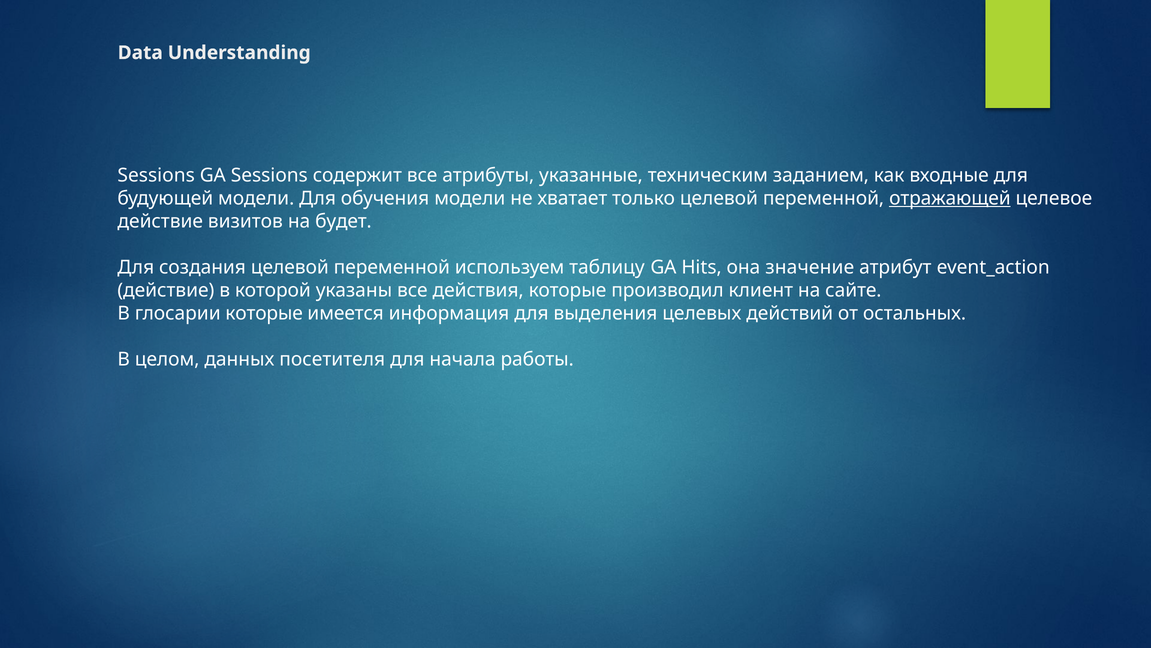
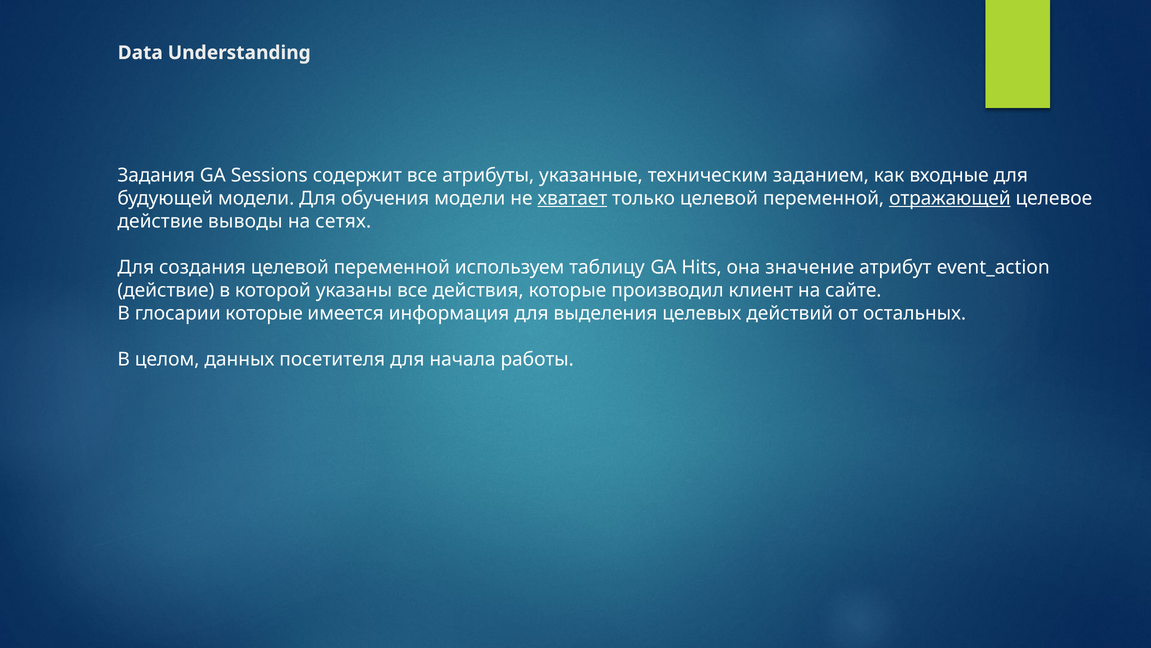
Sessions: Sessions -> Задания (156, 175)
хватает underline: none -> present (572, 198)
визитов: визитов -> выводы (245, 221)
будет: будет -> сетях (343, 221)
